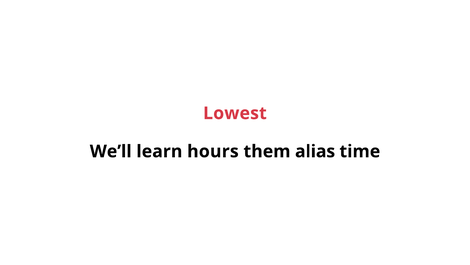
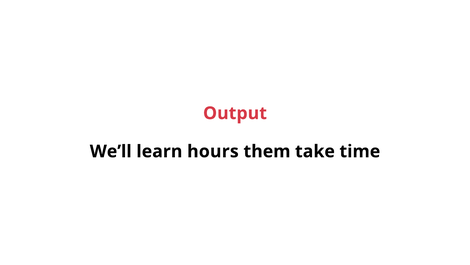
Lowest: Lowest -> Output (235, 113)
alias: alias -> take (315, 151)
